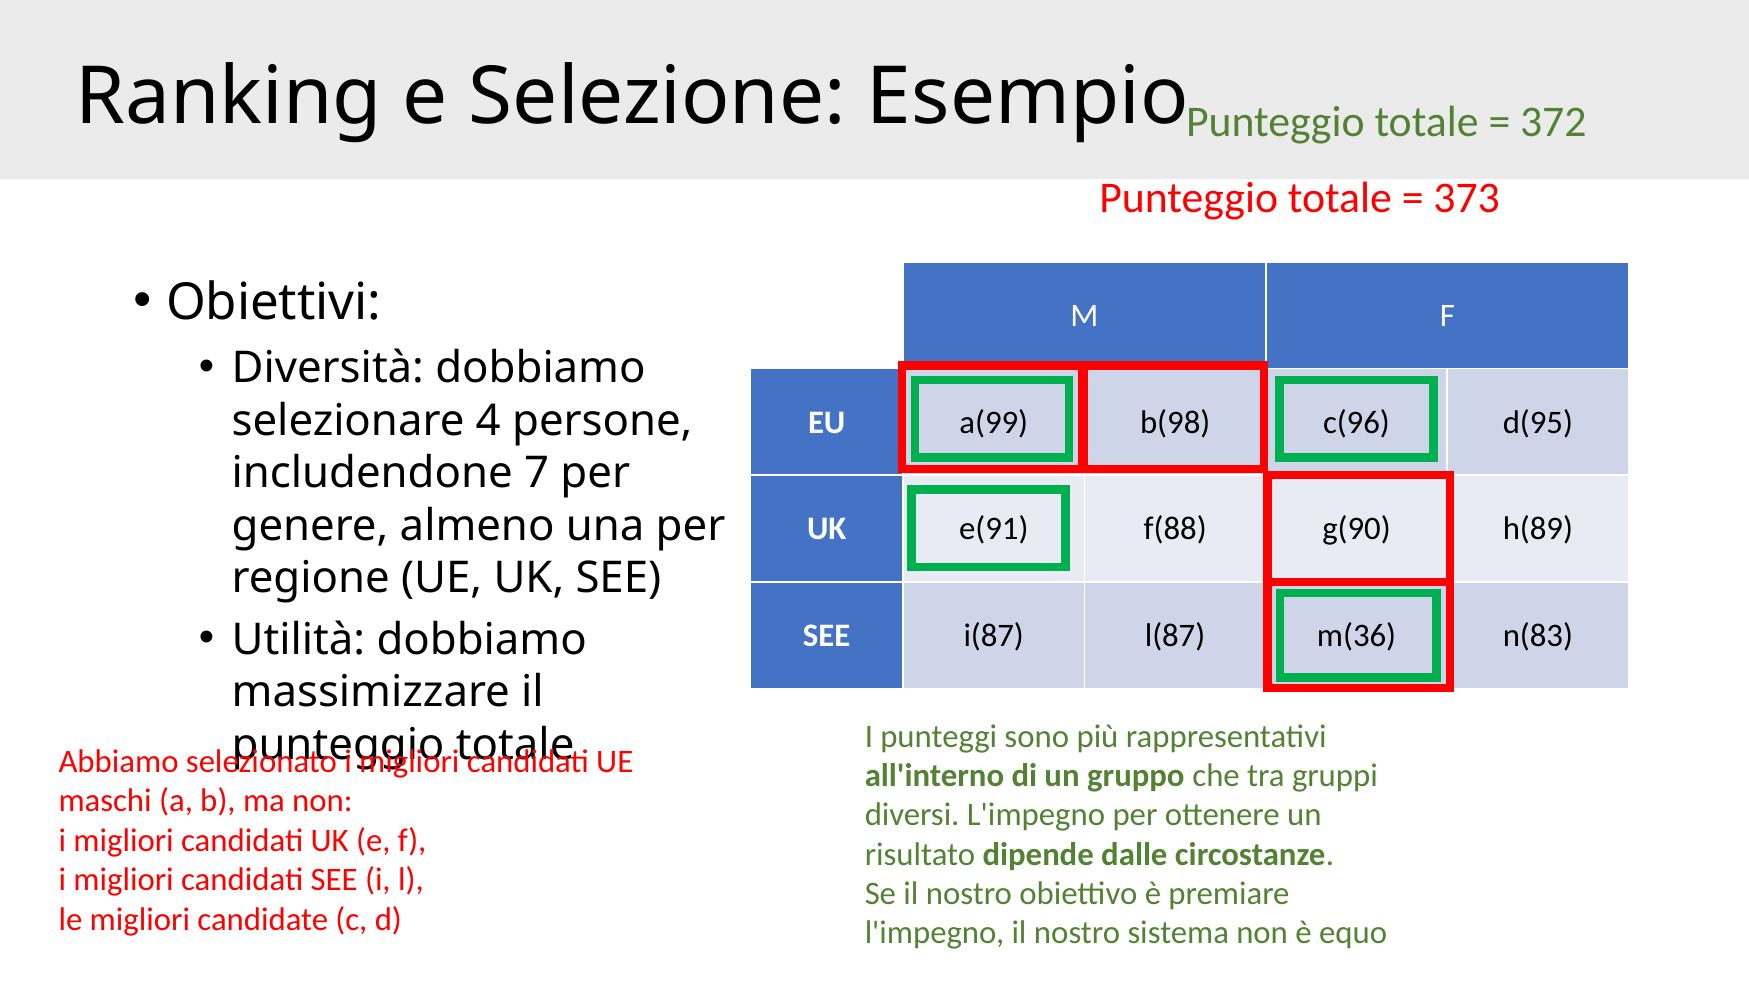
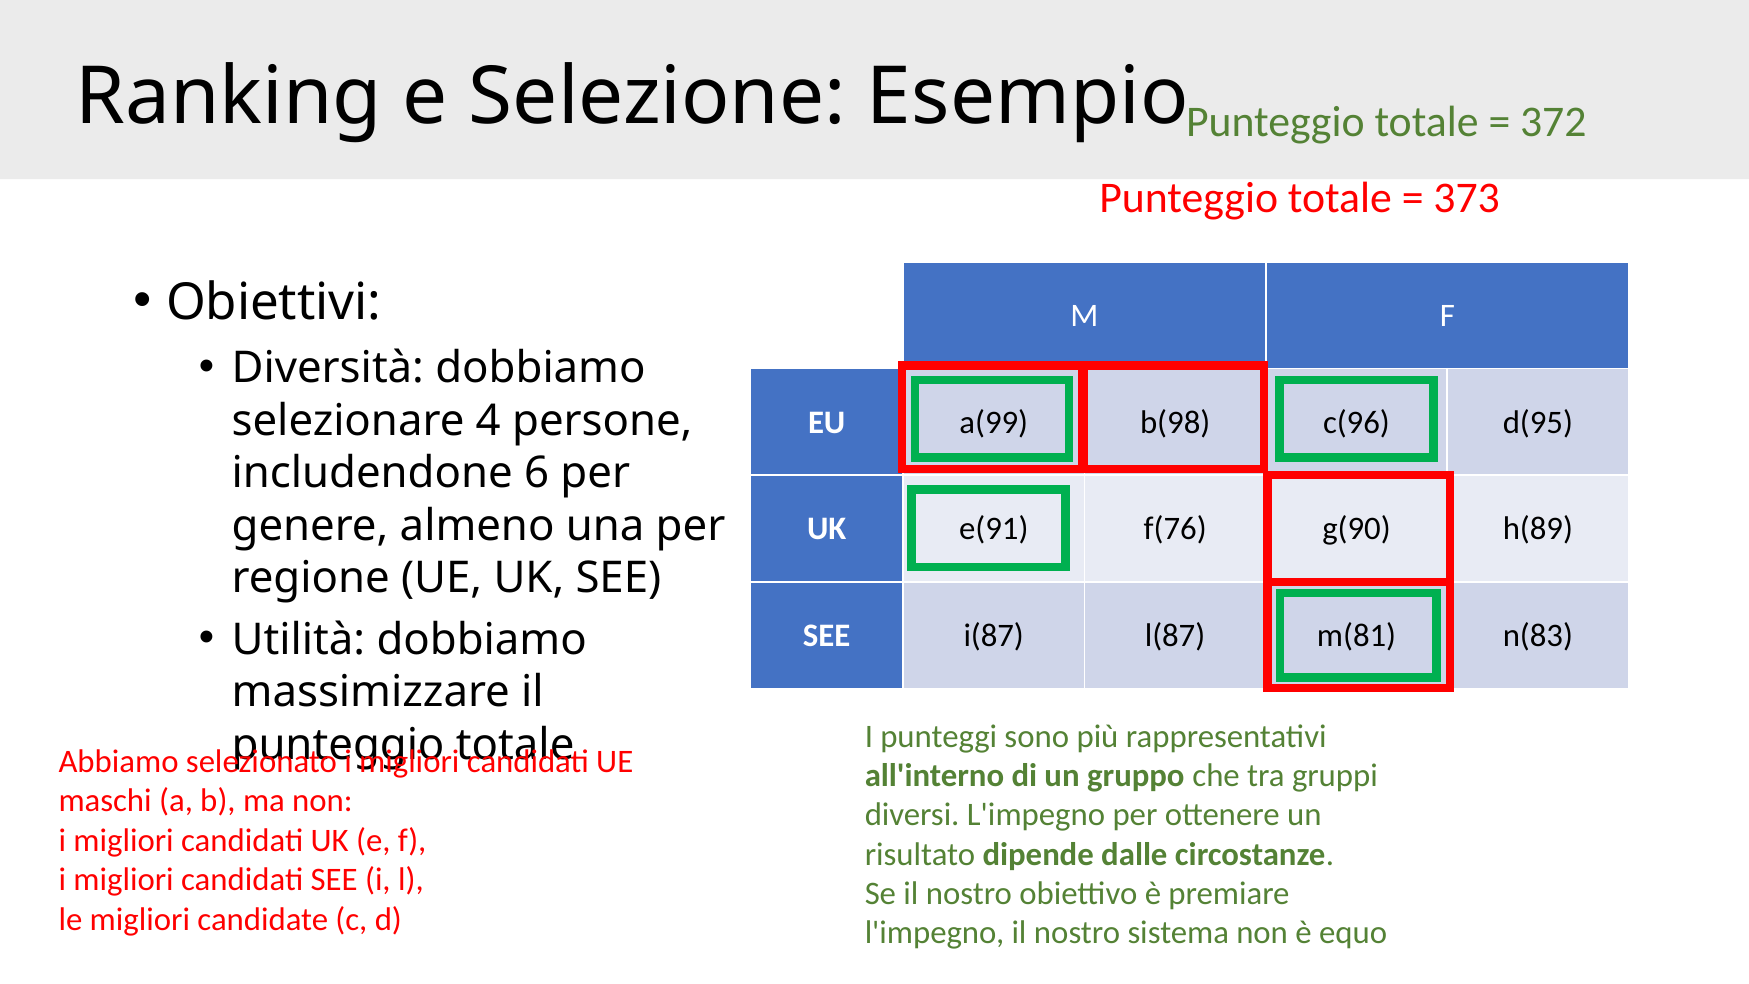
7: 7 -> 6 (537, 473)
f(88: f(88 -> f(76 (1175, 529)
m(36: m(36 -> m(81 (1357, 635)
